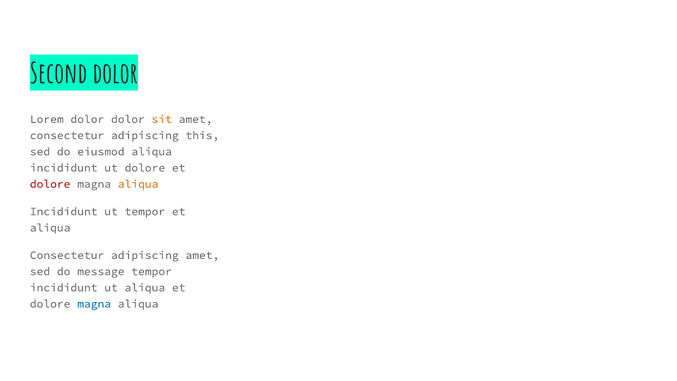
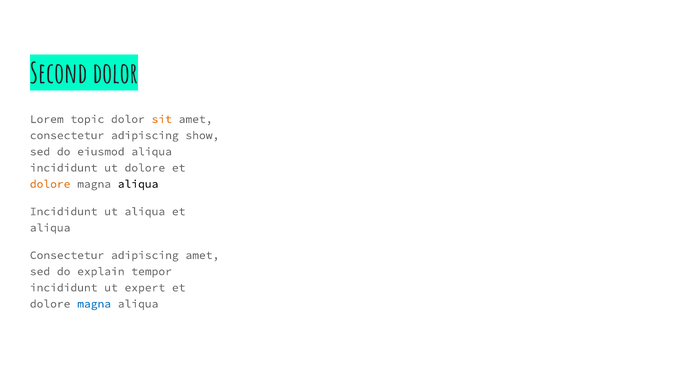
Lorem dolor: dolor -> topic (87, 119)
this: this -> show (202, 135)
dolore colour: red -> orange (50, 184)
aliqua colour: orange -> black (138, 184)
ut tempor: tempor -> aliqua (145, 211)
message: message -> explain (101, 271)
ut aliqua: aliqua -> expert (145, 287)
